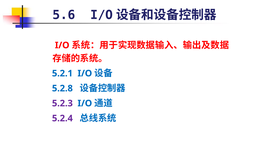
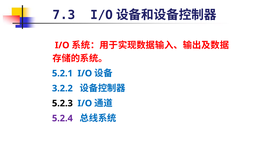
5.6: 5.6 -> 7.3 (64, 15)
5.2.8: 5.2.8 -> 3.2.2 (62, 88)
5.2.3 colour: purple -> black (62, 103)
